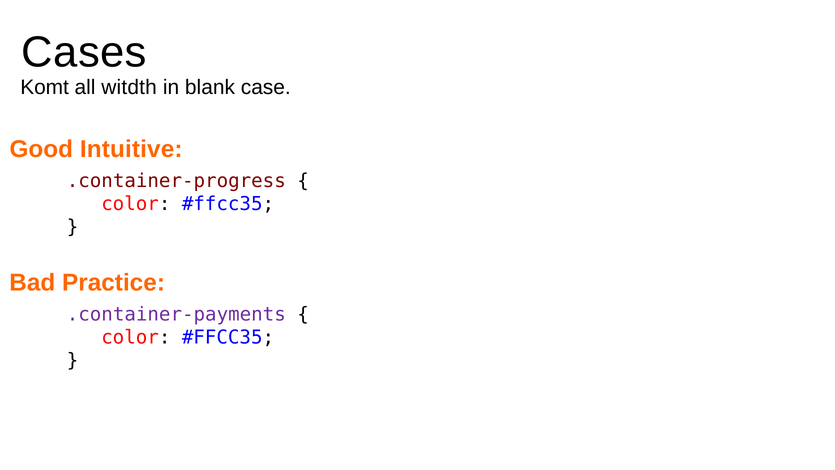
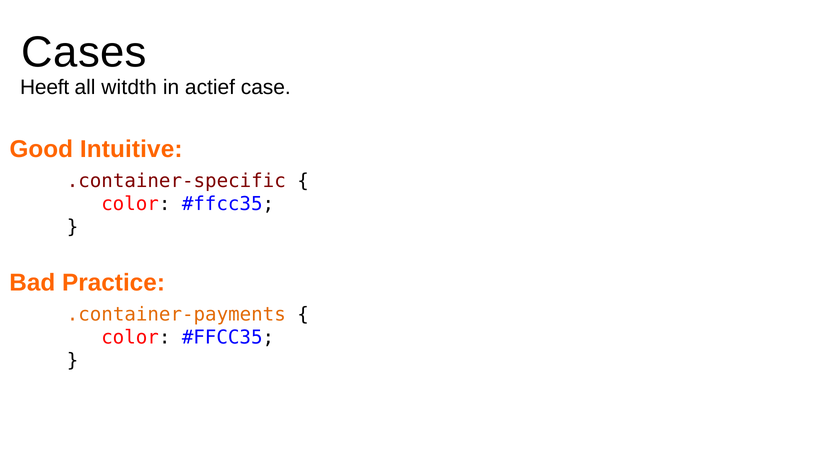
Komt: Komt -> Heeft (45, 88)
blank: blank -> actief (210, 88)
.container-progress: .container-progress -> .container-specific (176, 181)
.container-payments colour: purple -> orange (176, 315)
